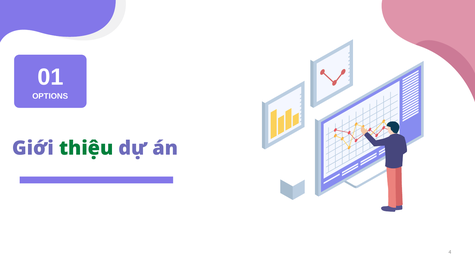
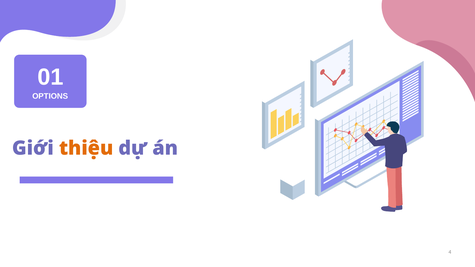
thiệu colour: green -> orange (86, 149)
